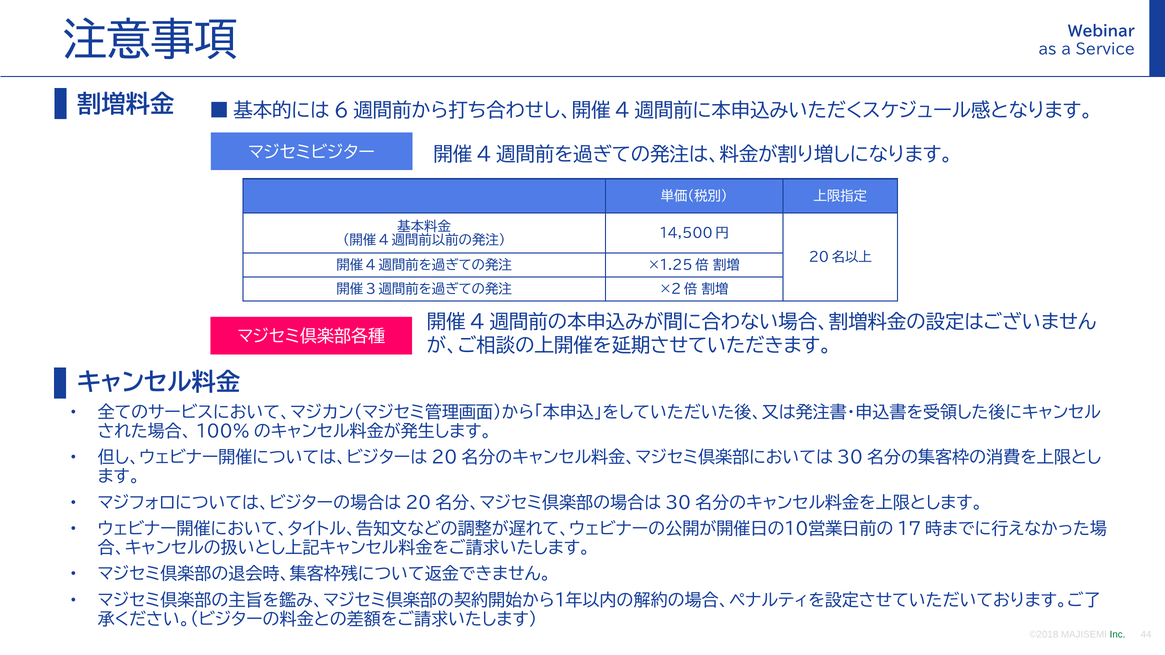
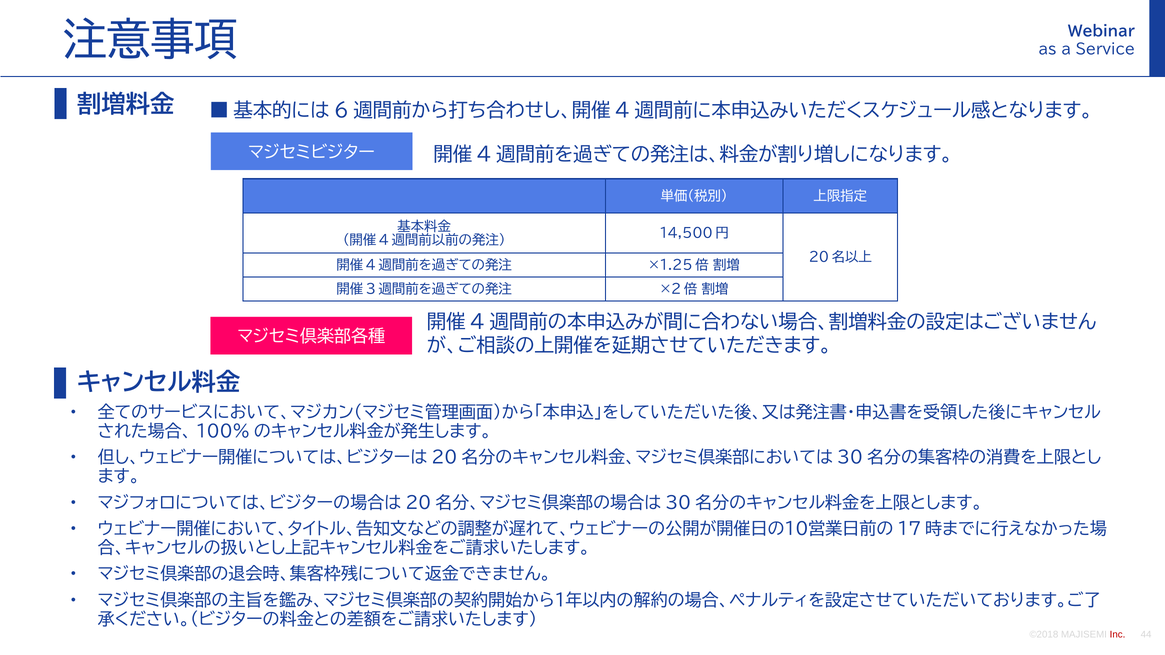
Inc colour: green -> red (1118, 635)
